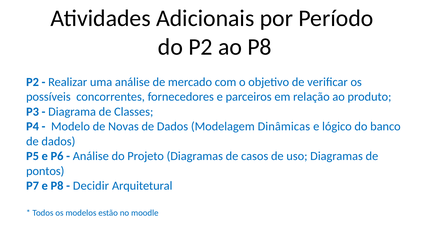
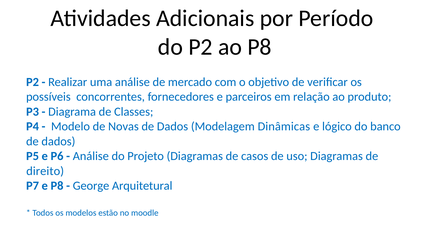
pontos: pontos -> direito (45, 171)
Decidir: Decidir -> George (91, 186)
